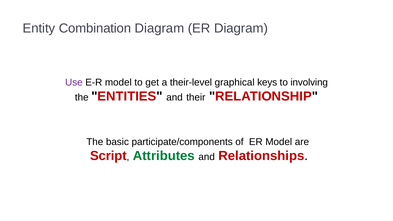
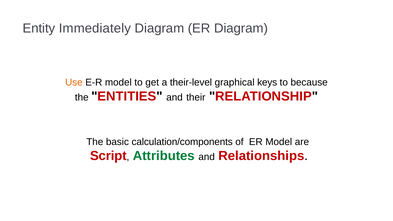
Combination: Combination -> Immediately (95, 28)
Use colour: purple -> orange (74, 82)
involving: involving -> because (309, 82)
participate/components: participate/components -> calculation/components (182, 142)
